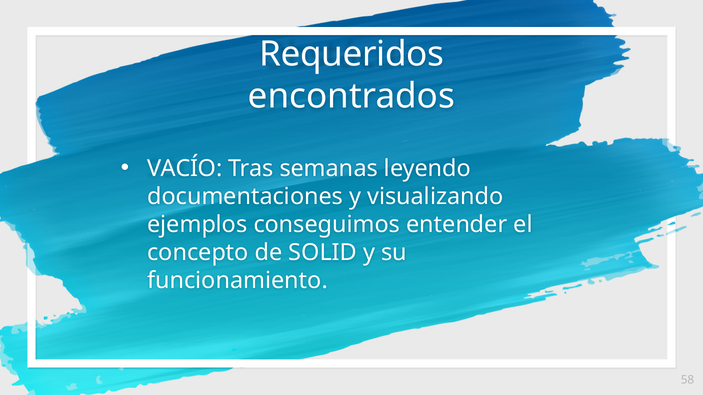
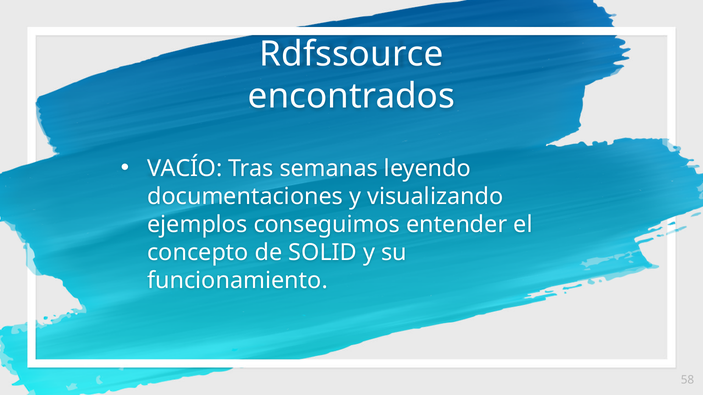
Requeridos: Requeridos -> Rdfssource (351, 54)
